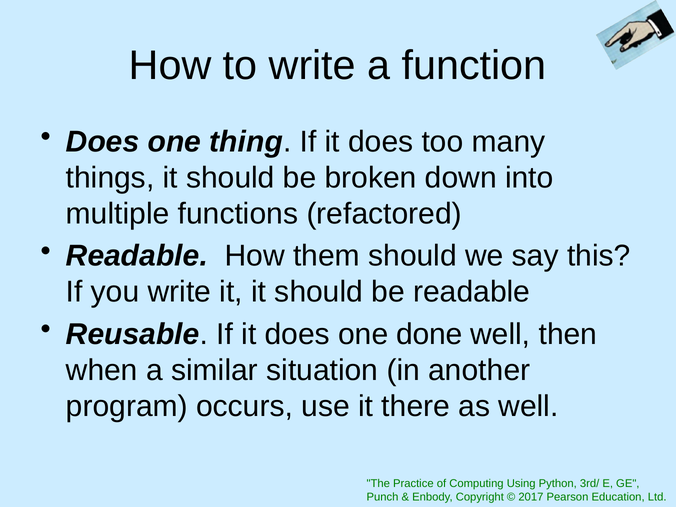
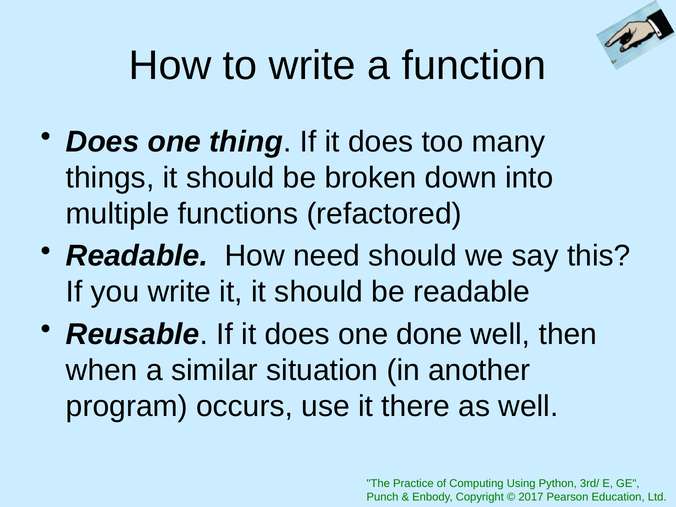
them: them -> need (327, 256)
